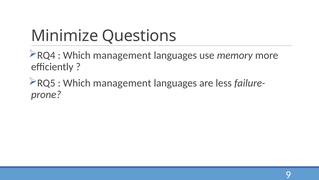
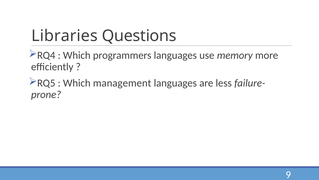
Minimize: Minimize -> Libraries (65, 36)
management: management -> programmers (122, 55)
